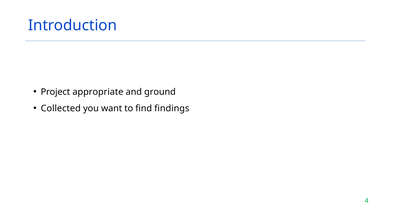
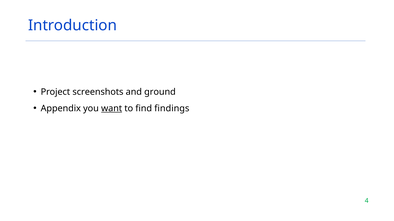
appropriate: appropriate -> screenshots (98, 92)
Collected: Collected -> Appendix (61, 109)
want underline: none -> present (112, 109)
